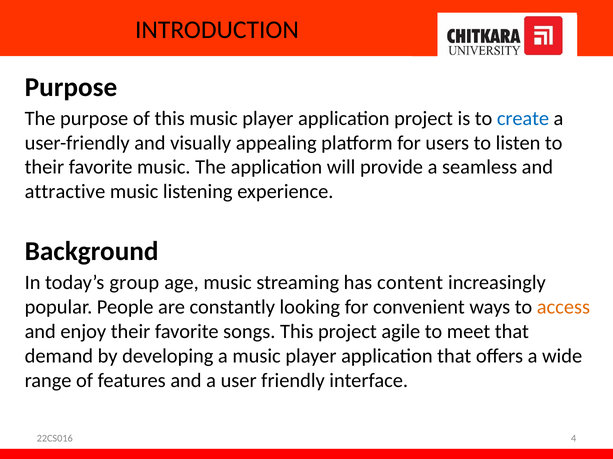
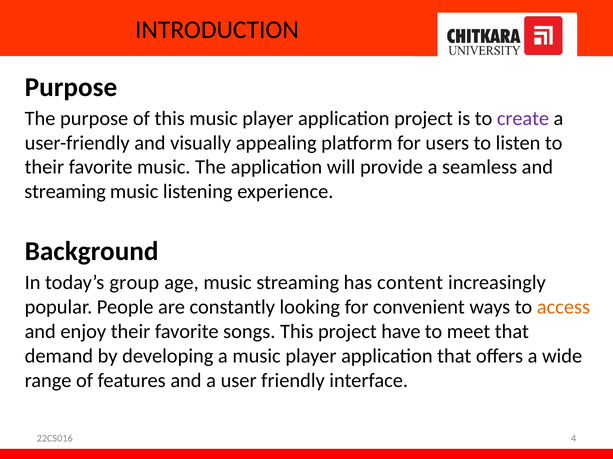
create colour: blue -> purple (523, 118)
attractive: attractive -> streaming (65, 192)
agile: agile -> have (401, 332)
